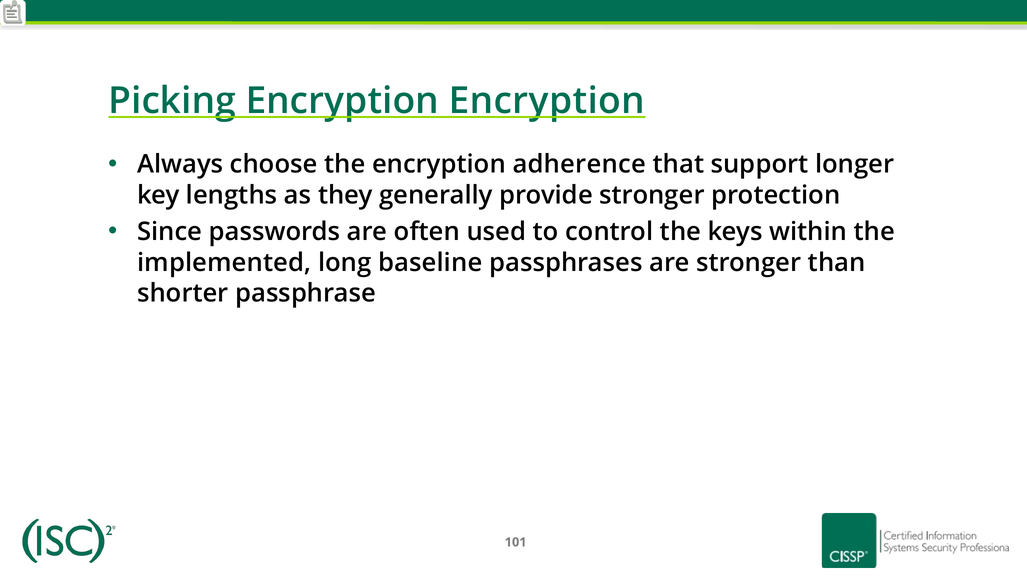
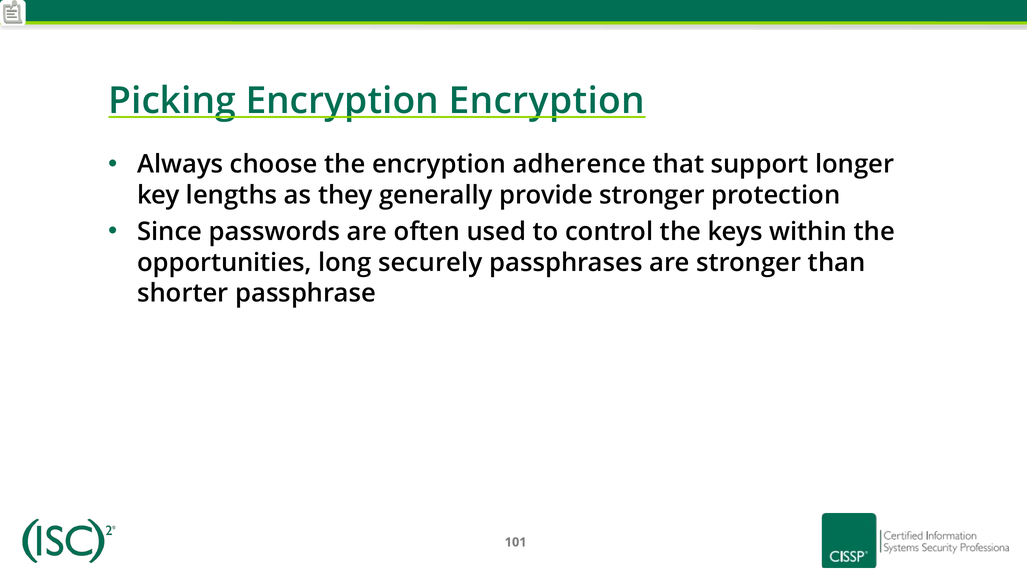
implemented: implemented -> opportunities (224, 262)
baseline: baseline -> securely (430, 262)
